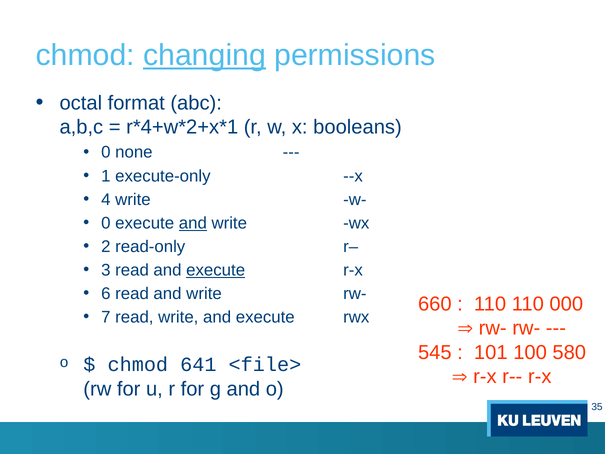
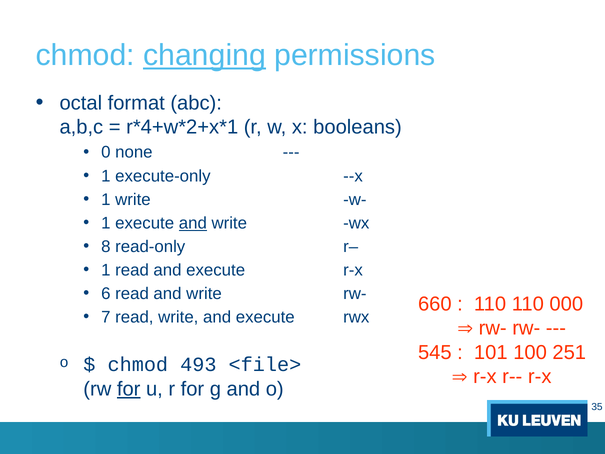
4: 4 -> 1 (106, 199)
0: 0 -> 1 (106, 223)
2: 2 -> 8 (106, 246)
3: 3 -> 1 (106, 270)
execute underline: present -> none (216, 270)
580: 580 -> 251 (569, 352)
641: 641 -> 493 (198, 365)
for underline: none -> present (129, 389)
